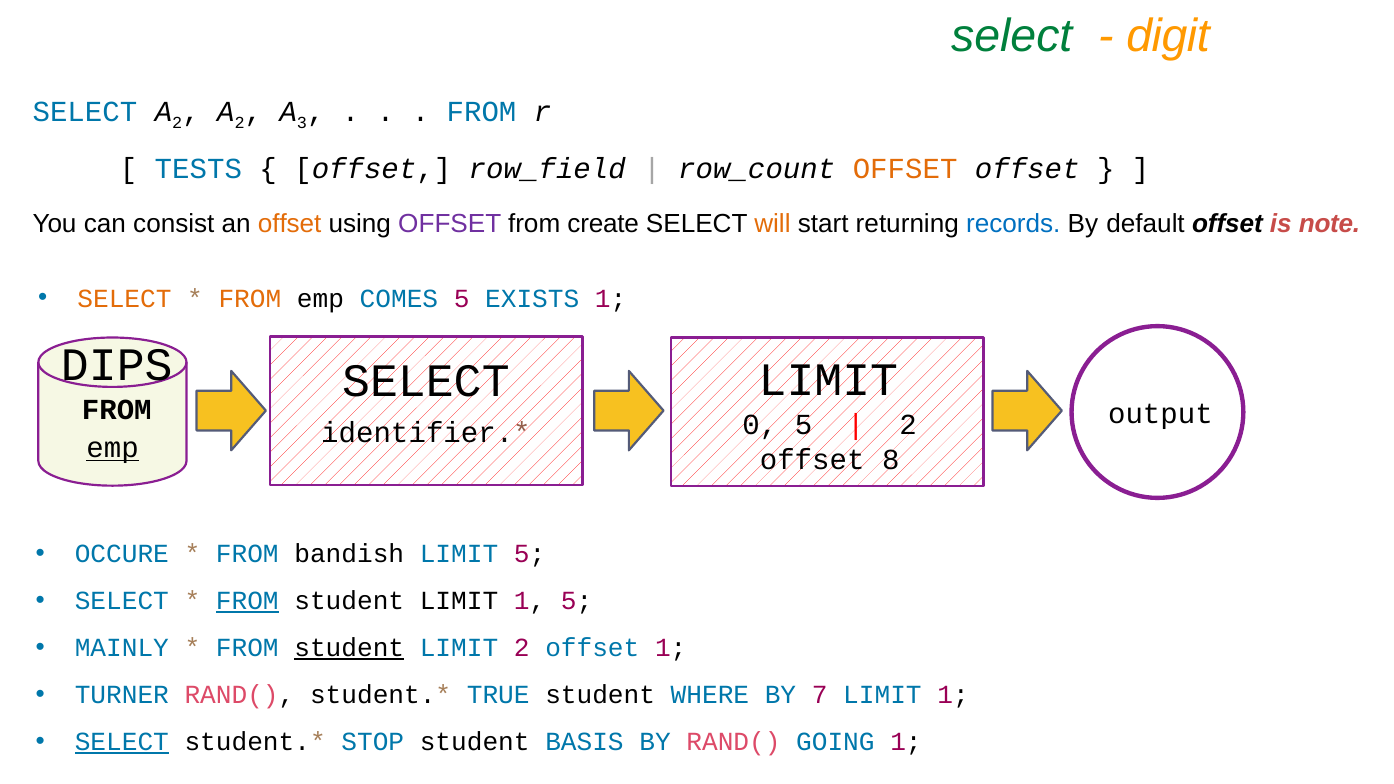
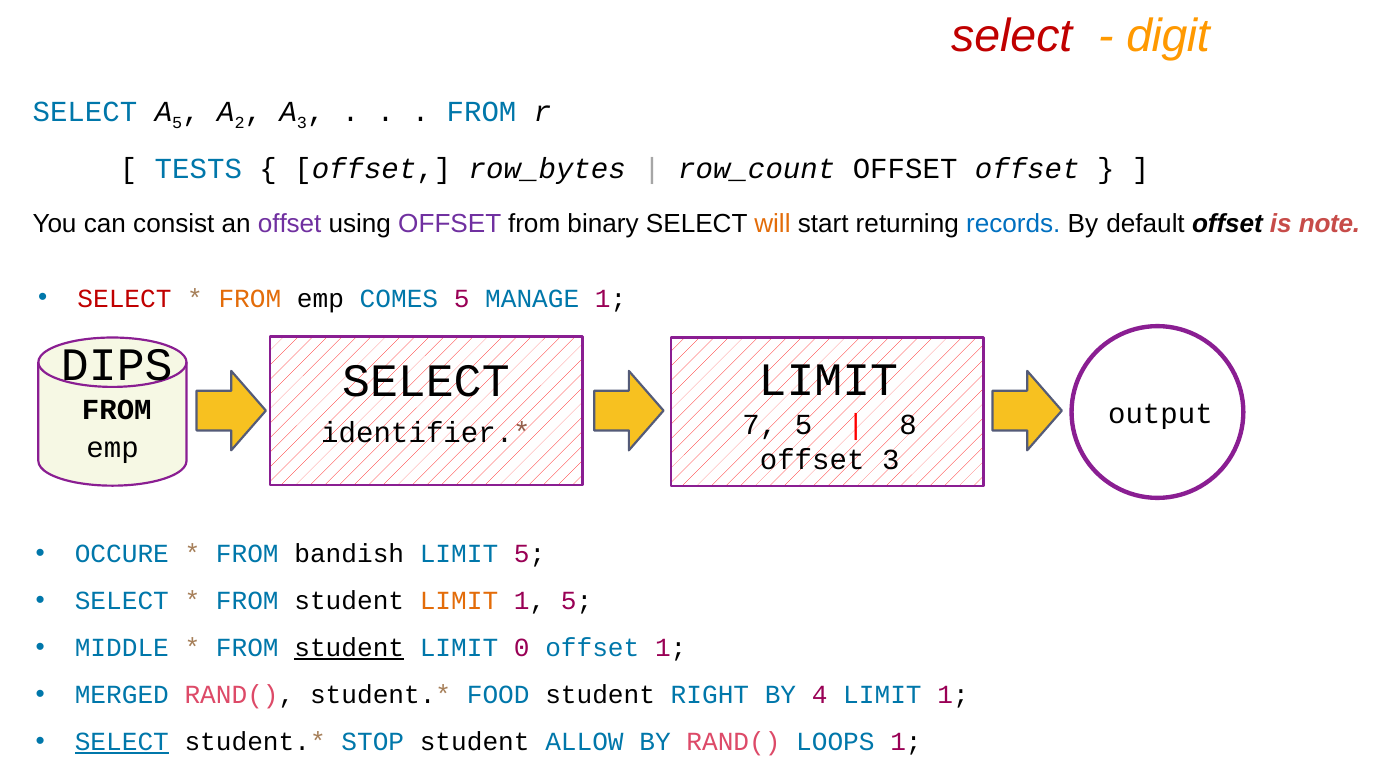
select colour: green -> red (1012, 36)
2: 2 -> 5 (177, 123)
row_field: row_field -> row_bytes (547, 169)
OFFSET colour: orange -> black (905, 169)
offset colour: orange -> purple (290, 224)
create: create -> binary (603, 224)
SELECT colour: orange -> red (124, 299)
EXISTS: EXISTS -> MANAGE (532, 299)
0: 0 -> 7 (760, 425)
2: 2 -> 8 (908, 425)
emp underline: present -> none (113, 448)
offset 8: 8 -> 3 (891, 460)
FROM underline: present -> none (247, 601)
LIMIT colour: black -> orange (459, 601)
MAINLY: MAINLY -> MIDDLE (122, 648)
LIMIT 2: 2 -> 0 (522, 648)
TURNER: TURNER -> MERGED (122, 695)
TRUE: TRUE -> FOOD (498, 695)
WHERE: WHERE -> RIGHT (710, 695)
7: 7 -> 4 (820, 695)
BASIS: BASIS -> ALLOW (584, 742)
GOING: GOING -> LOOPS (835, 742)
